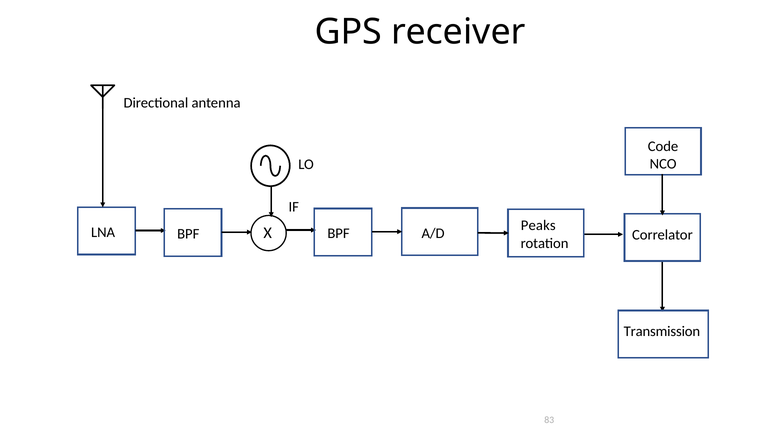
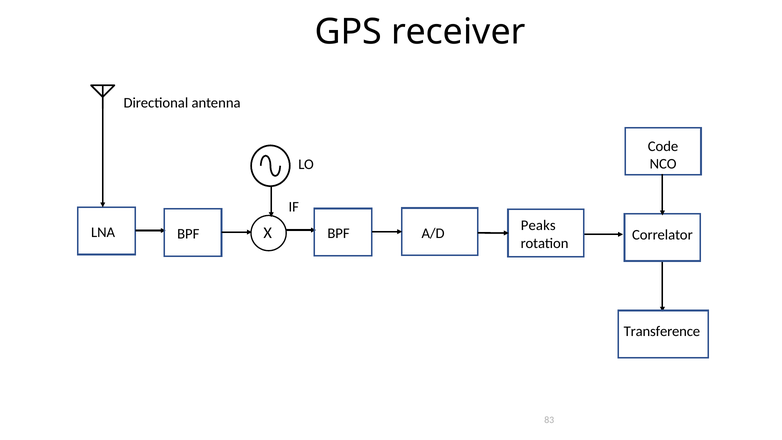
Transmission: Transmission -> Transference (662, 331)
